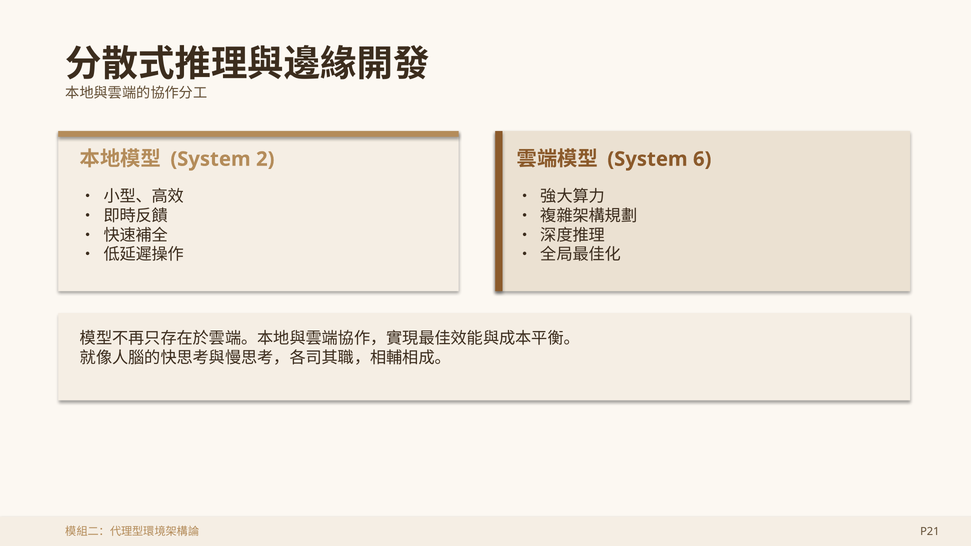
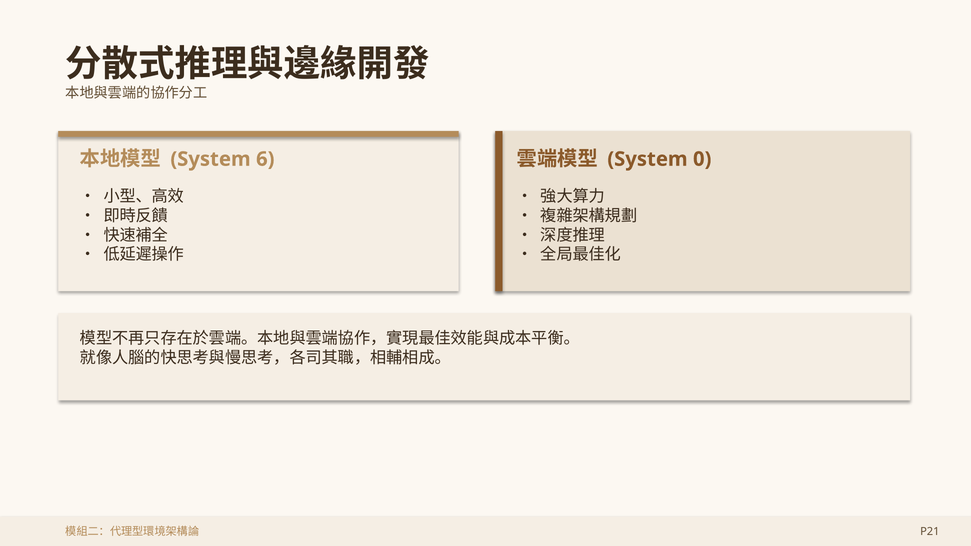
2: 2 -> 6 (265, 159)
6: 6 -> 0 (702, 159)
